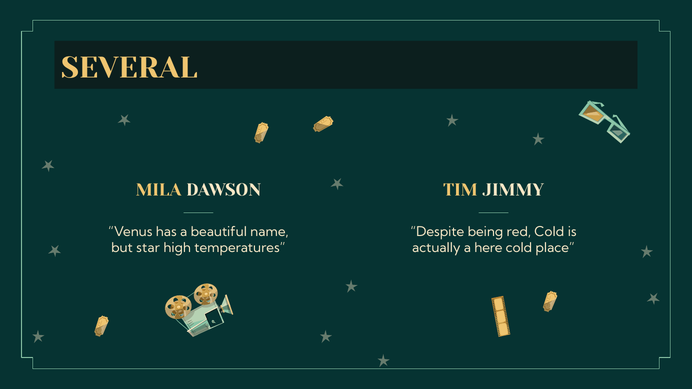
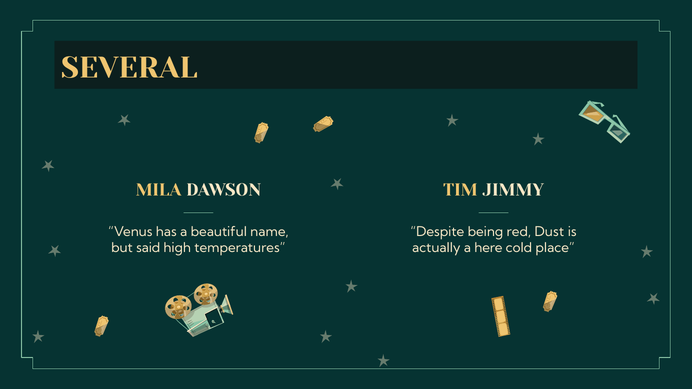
red Cold: Cold -> Dust (549, 232)
star: star -> said (148, 248)
